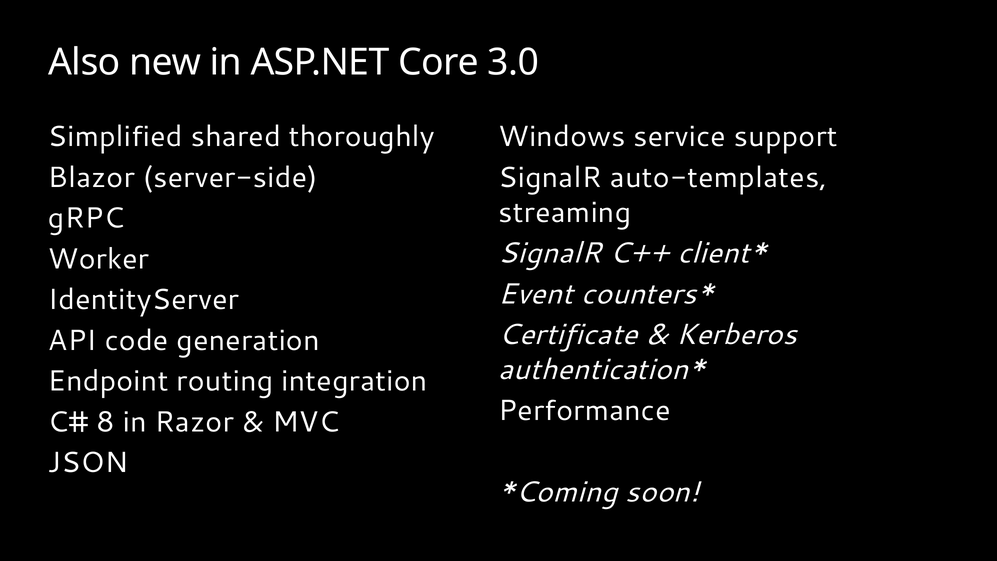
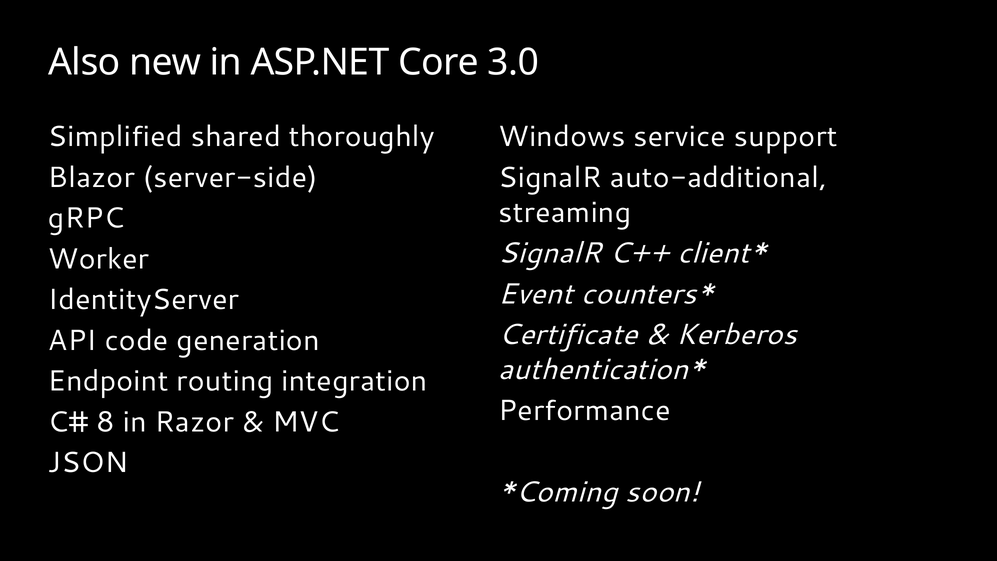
auto-templates: auto-templates -> auto-additional (719, 178)
